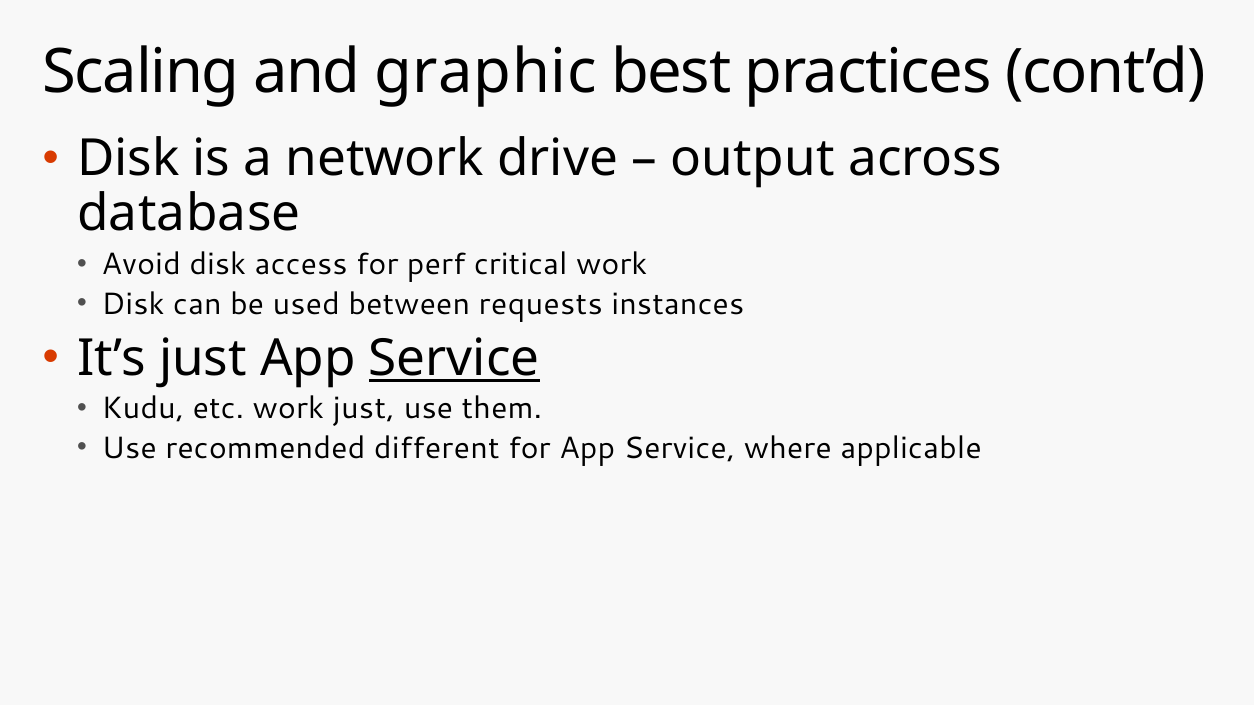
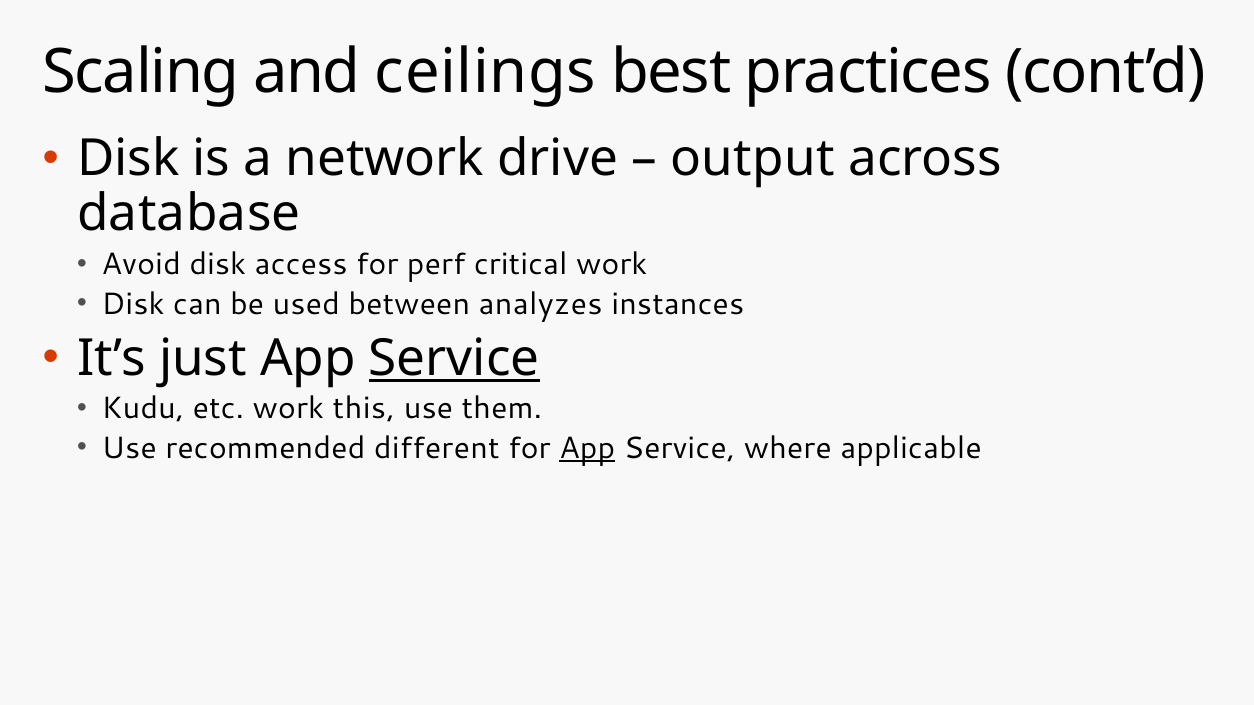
graphic: graphic -> ceilings (486, 72)
requests: requests -> analyzes (541, 304)
work just: just -> this (364, 409)
App underline: none -> present (587, 448)
